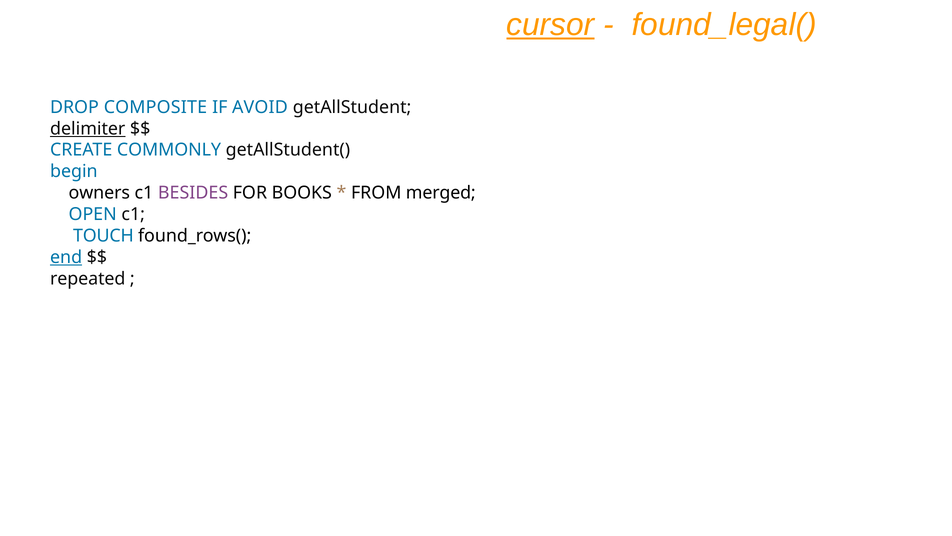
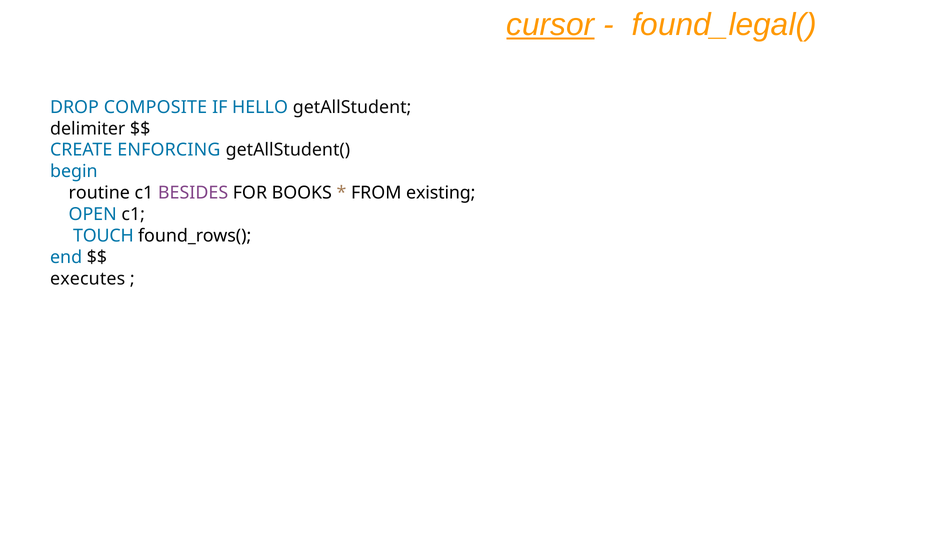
AVOID: AVOID -> HELLO (260, 107)
delimiter underline: present -> none (88, 129)
COMMONLY: COMMONLY -> ENFORCING (169, 150)
owners: owners -> routine (99, 193)
merged: merged -> existing (441, 193)
end underline: present -> none (66, 257)
repeated: repeated -> executes (88, 278)
